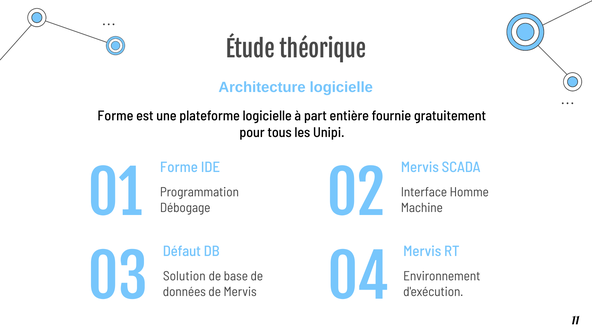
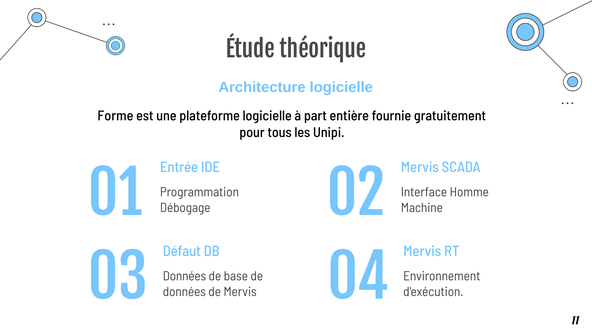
Forme: Forme -> Entrée (179, 167)
Solution: Solution -> Données (184, 276)
